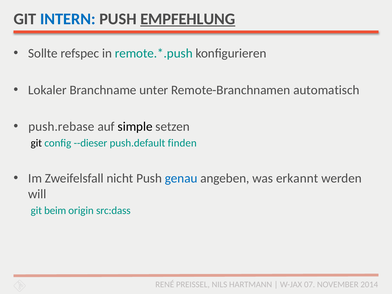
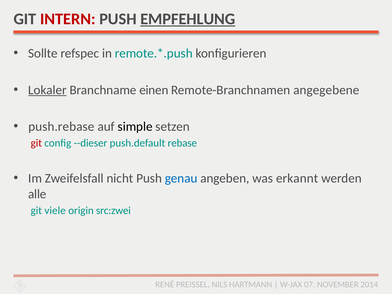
INTERN colour: blue -> red (68, 19)
Lokaler underline: none -> present (47, 90)
unter: unter -> einen (154, 90)
automatisch: automatisch -> angegebene (326, 90)
git colour: black -> red (36, 143)
finden: finden -> rebase (182, 143)
will: will -> alle (37, 194)
beim: beim -> viele (55, 210)
src:dass: src:dass -> src:zwei (113, 210)
